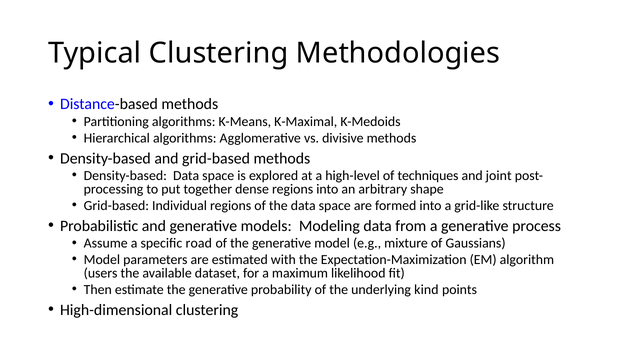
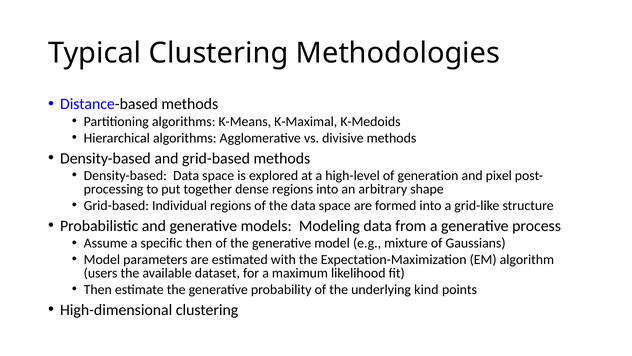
techniques: techniques -> generation (428, 176)
joint: joint -> pixel (499, 176)
specific road: road -> then (199, 243)
